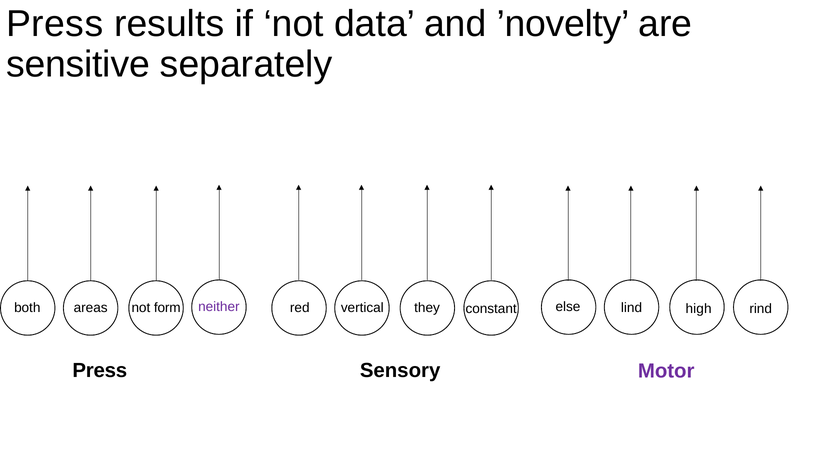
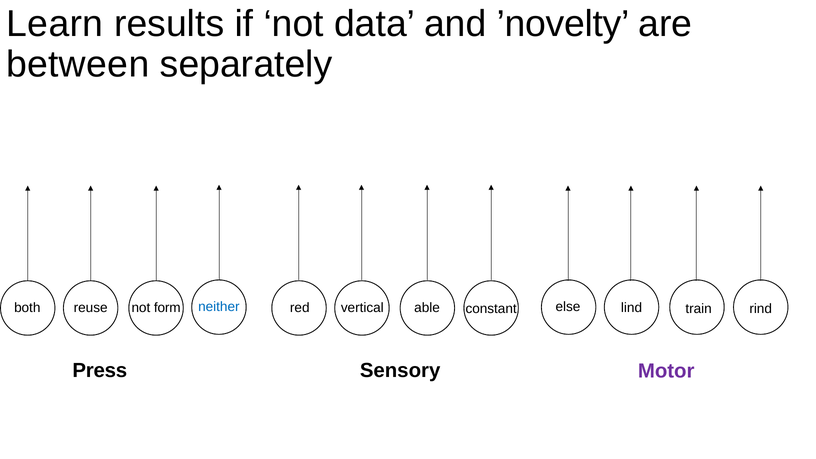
Press: Press -> Learn (55, 24)
sensitive: sensitive -> between (78, 64)
neither colour: purple -> blue (219, 307)
areas: areas -> reuse (91, 308)
they: they -> able (427, 308)
high: high -> train (699, 309)
